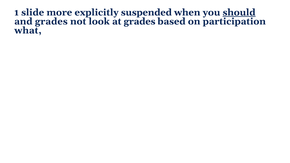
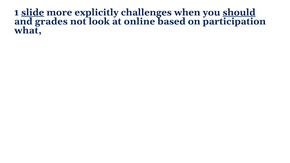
slide underline: none -> present (33, 12)
suspended: suspended -> challenges (146, 12)
at grades: grades -> online (139, 21)
